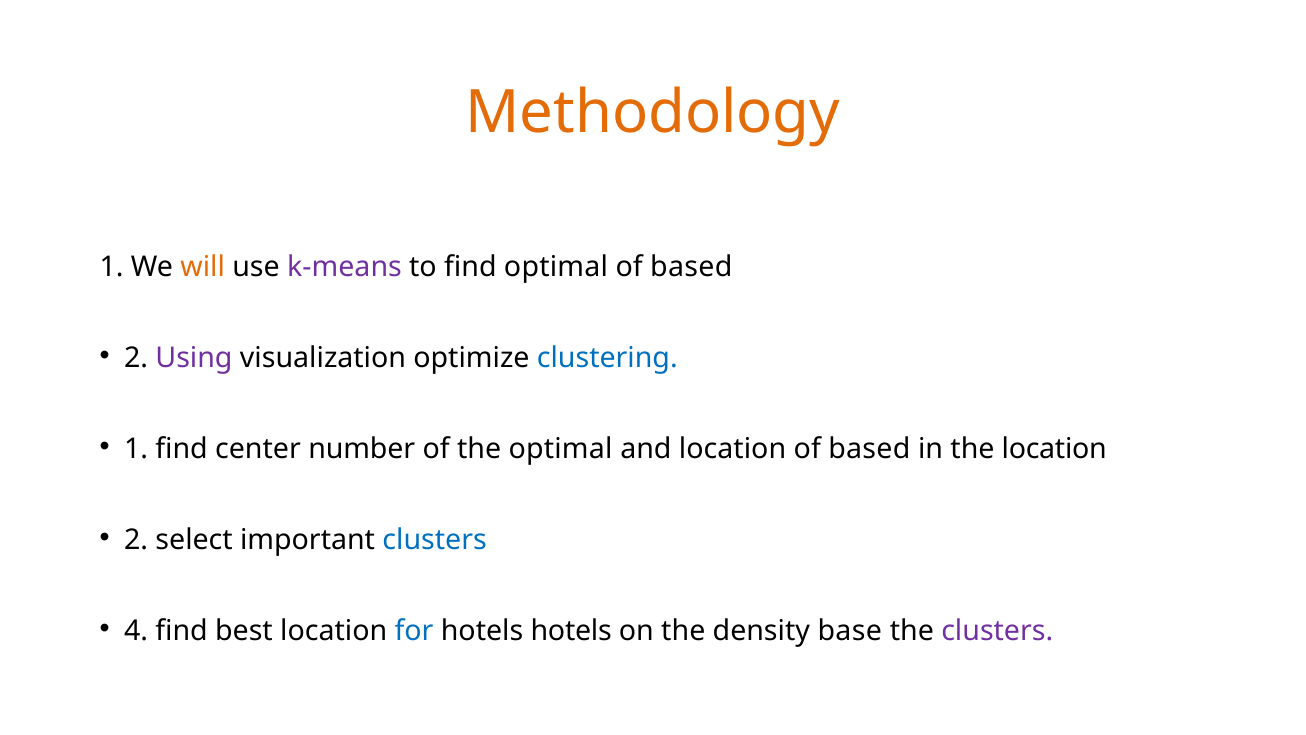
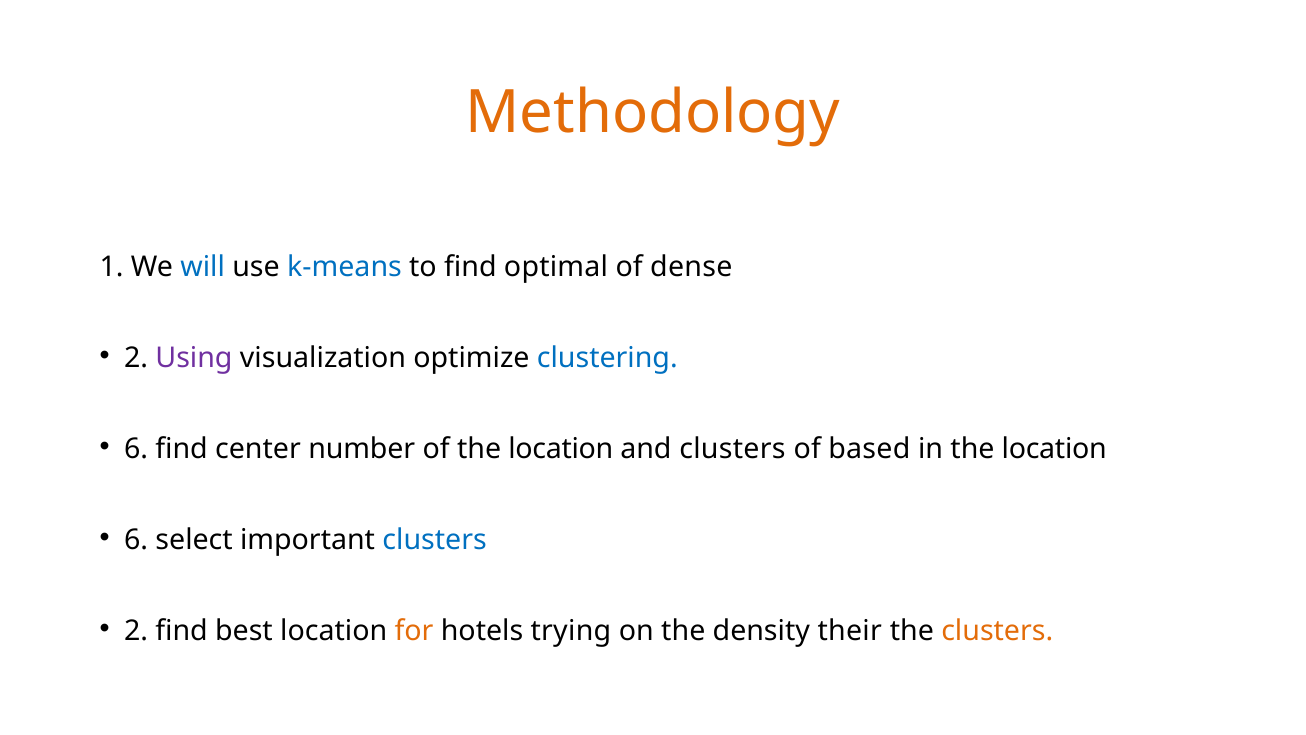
will colour: orange -> blue (203, 267)
k-means colour: purple -> blue (345, 267)
based: based -> dense (691, 267)
1: 1 -> 6 (136, 449)
of the optimal: optimal -> location (561, 449)
and location: location -> clusters (732, 449)
2: 2 -> 6 (136, 540)
4: 4 -> 2 (136, 631)
for colour: blue -> orange (414, 631)
hotels hotels: hotels -> trying (571, 631)
base: base -> their (850, 631)
clusters colour: purple -> orange (997, 631)
